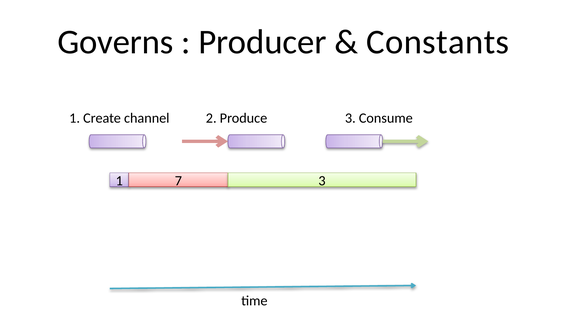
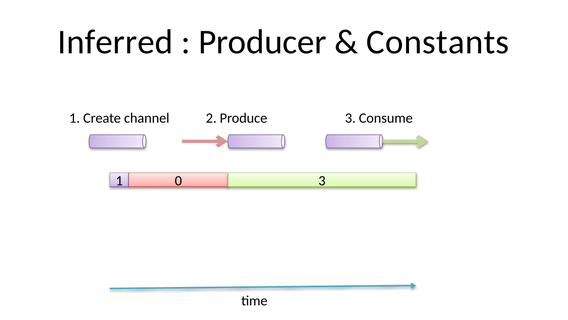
Governs: Governs -> Inferred (115, 42)
7: 7 -> 0 (178, 181)
